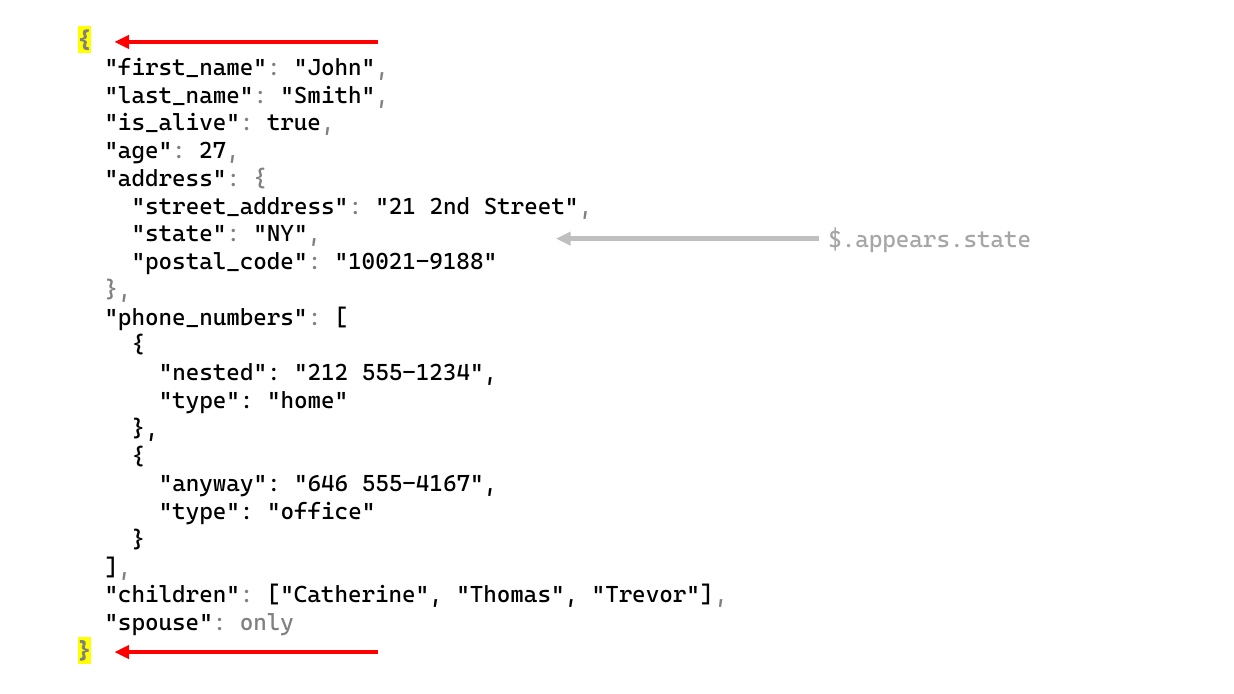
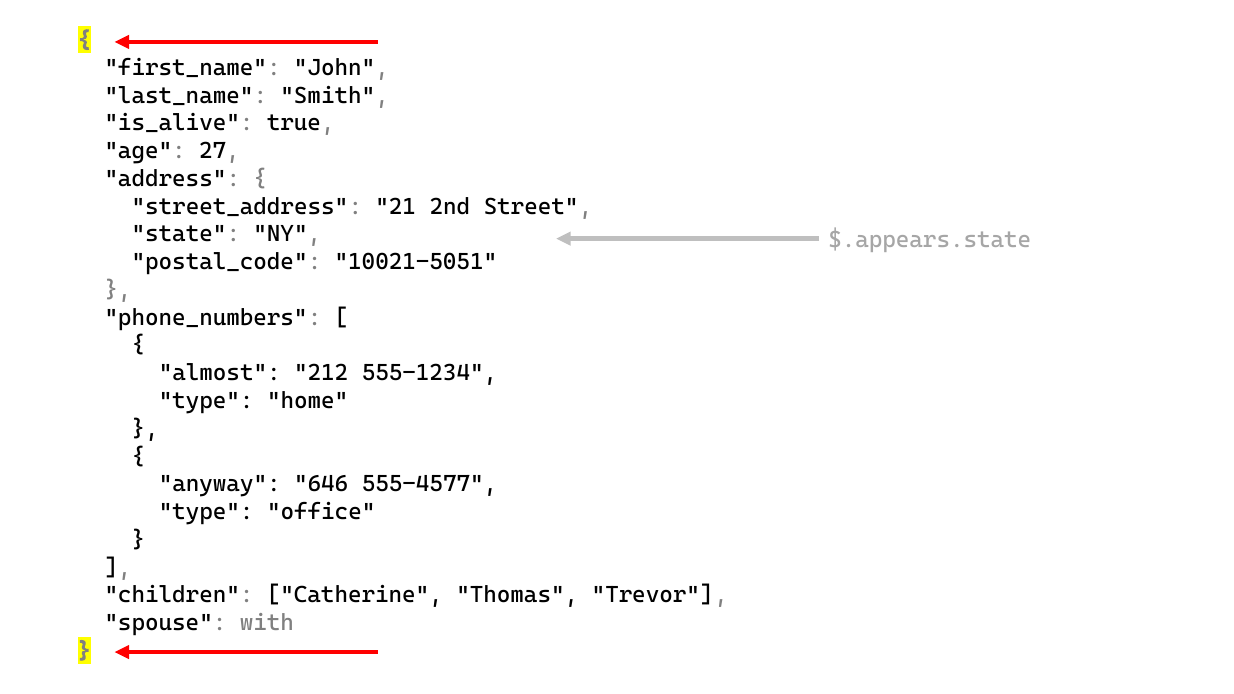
10021-9188: 10021-9188 -> 10021-5051 (416, 262)
nested: nested -> almost (220, 373)
555-4167: 555-4167 -> 555-4577 (429, 484)
only: only -> with (267, 623)
